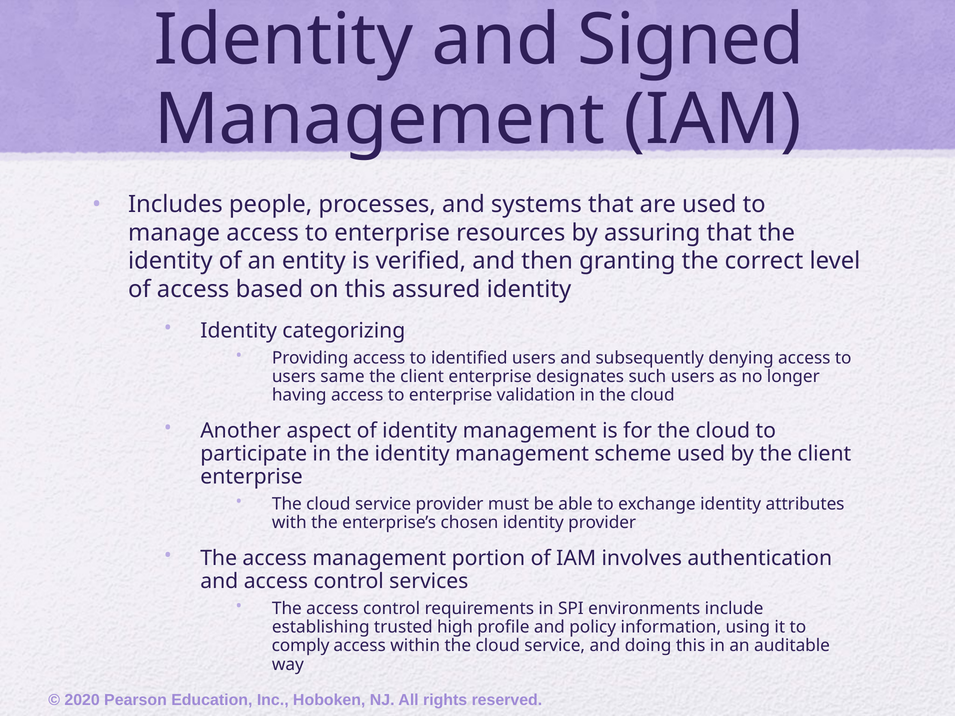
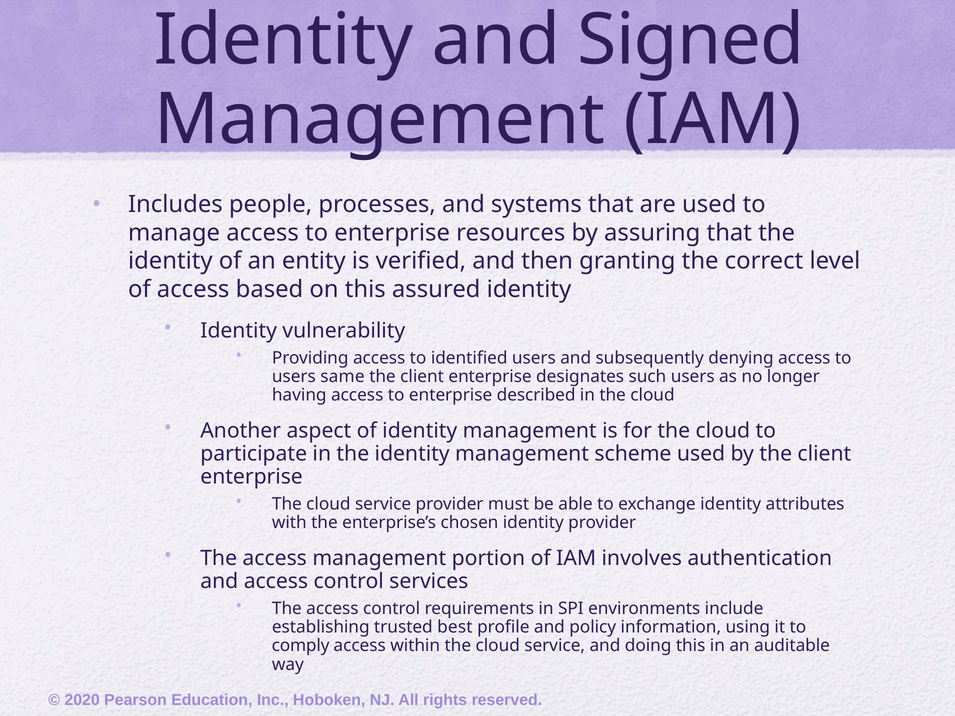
categorizing: categorizing -> vulnerability (344, 331)
validation: validation -> described (536, 395)
high: high -> best (455, 627)
